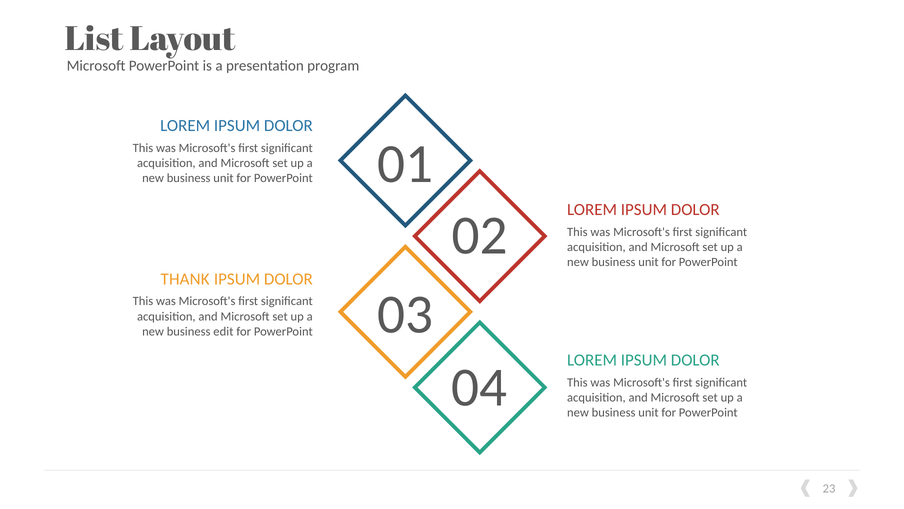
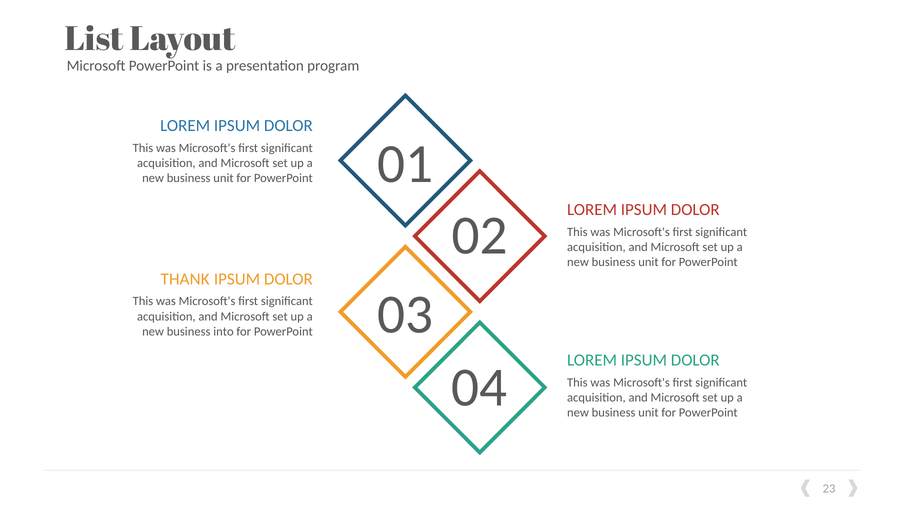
edit: edit -> into (223, 331)
